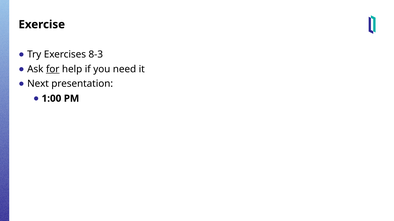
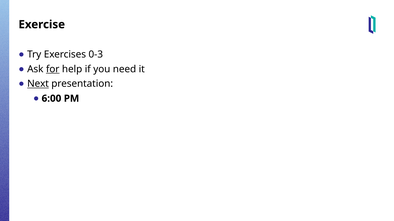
8-3: 8-3 -> 0-3 (96, 55)
Next underline: none -> present (38, 84)
1:00: 1:00 -> 6:00 (51, 99)
